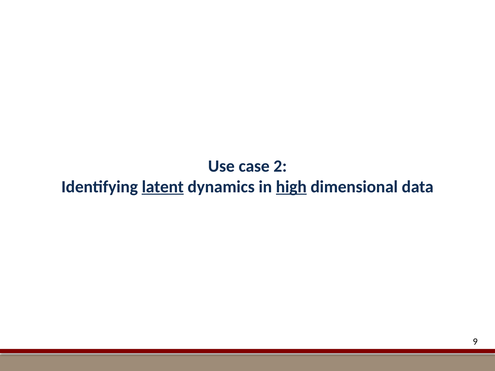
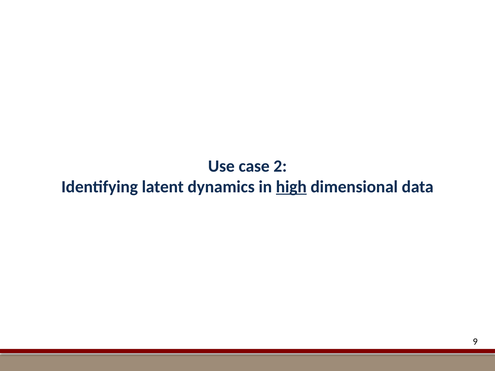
latent underline: present -> none (163, 187)
